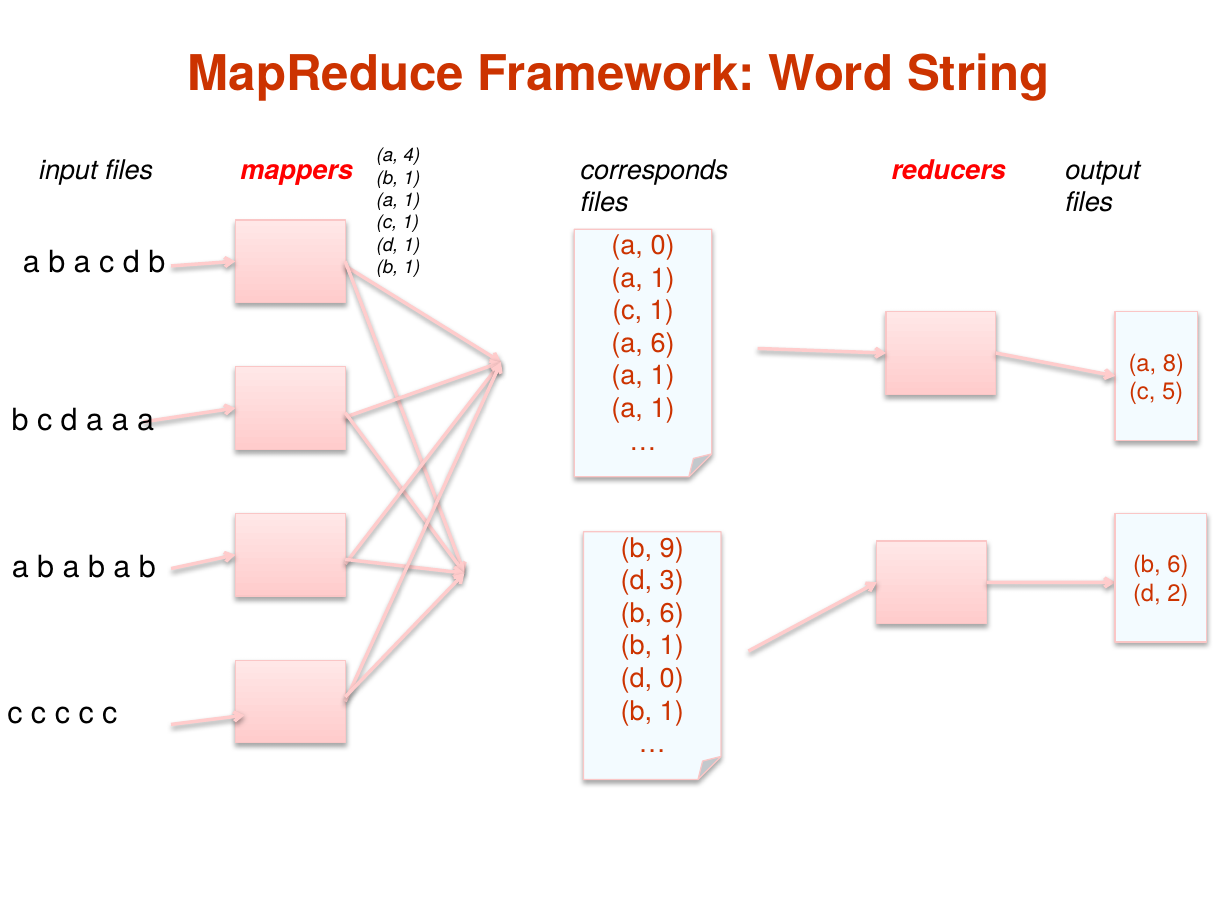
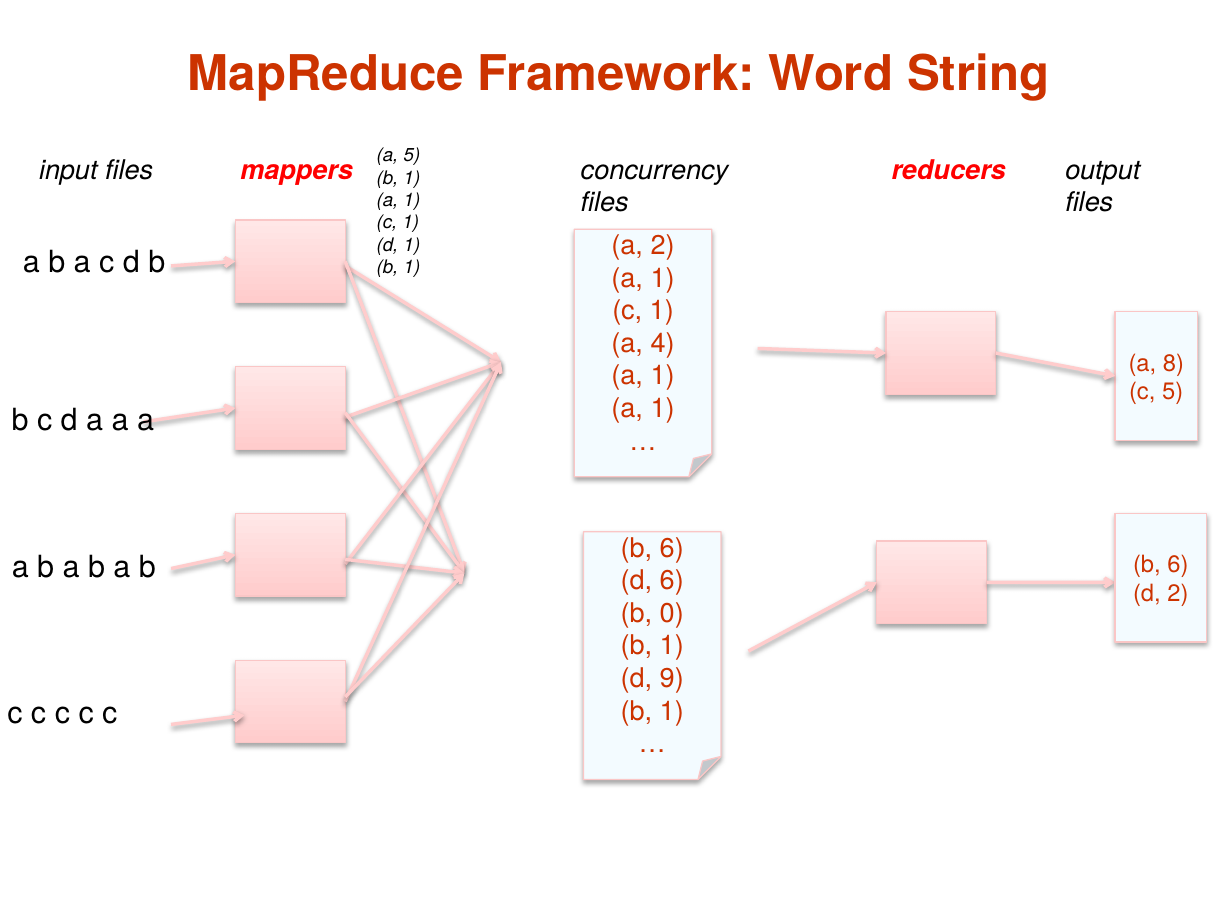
a 4: 4 -> 5 (412, 155)
corresponds: corresponds -> concurrency (655, 170)
a 0: 0 -> 2 (663, 246)
a 6: 6 -> 4 (663, 343)
9: 9 -> 6 (672, 548)
d 3: 3 -> 6 (672, 581)
6: 6 -> 0 (672, 613)
d 0: 0 -> 9 (672, 678)
